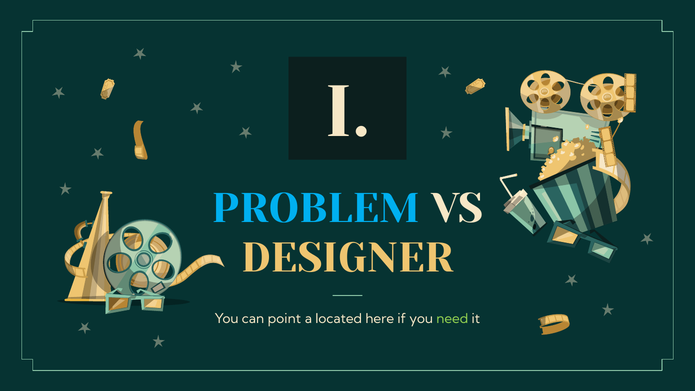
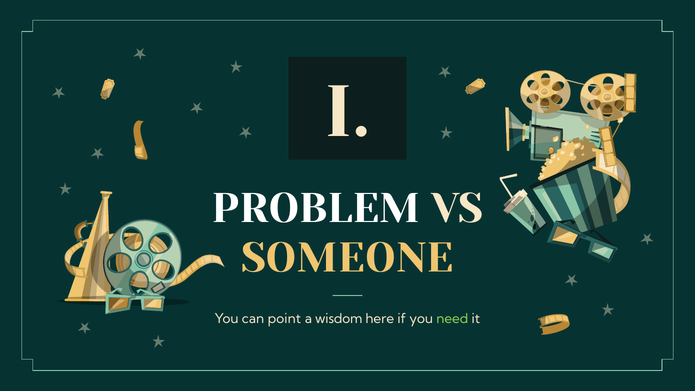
PROBLEM colour: light blue -> white (316, 208)
DESIGNER: DESIGNER -> SOMEONE (347, 258)
located: located -> wisdom (339, 319)
